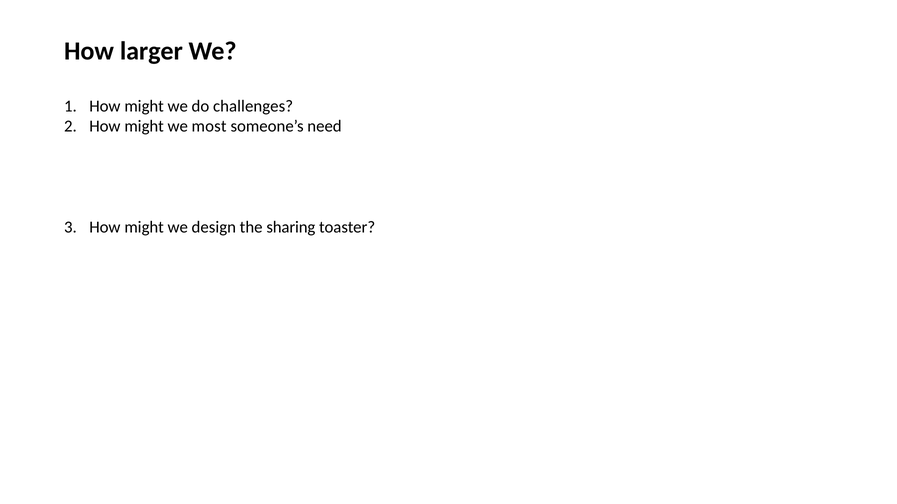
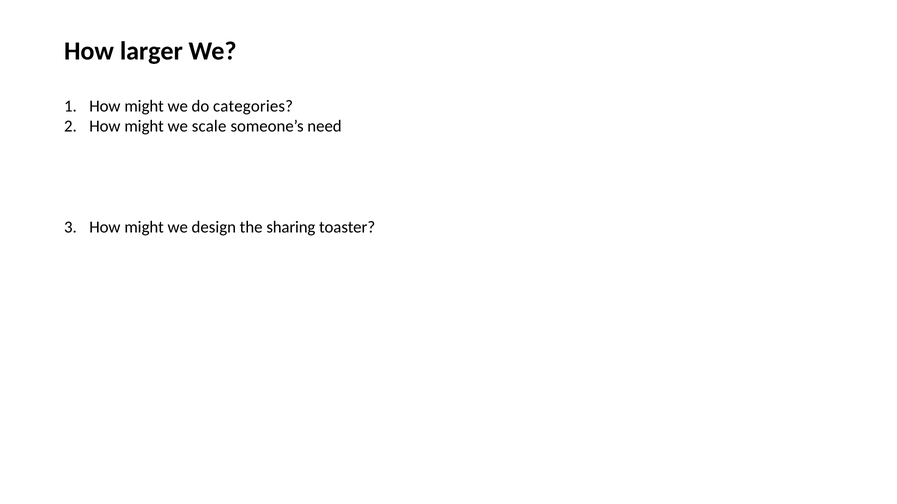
challenges: challenges -> categories (253, 106)
most: most -> scale (209, 127)
